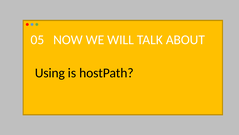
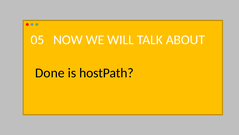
Using: Using -> Done (50, 73)
